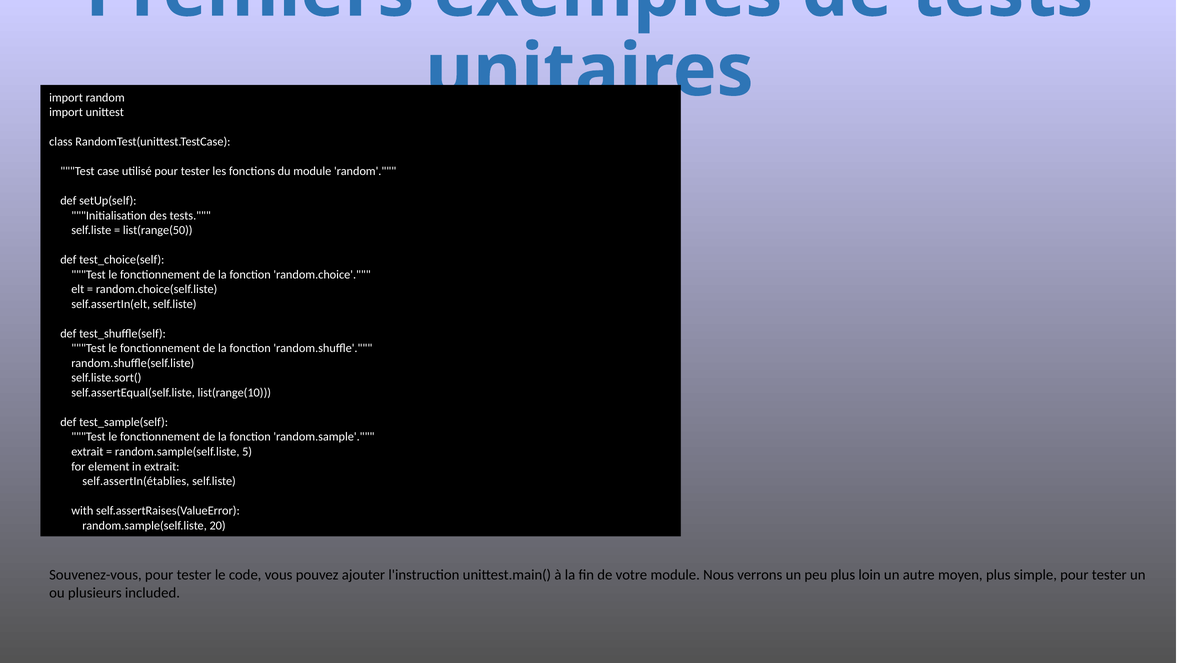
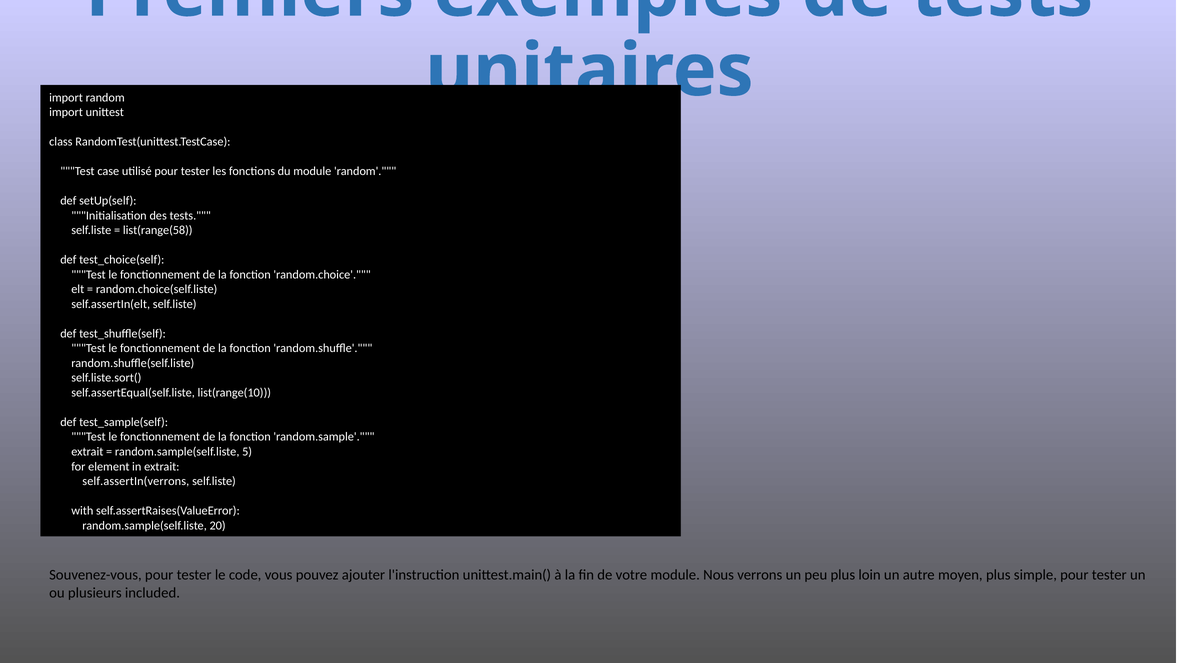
list(range(50: list(range(50 -> list(range(58 (158, 230)
self.assertIn(établies: self.assertIn(établies -> self.assertIn(verrons (136, 481)
